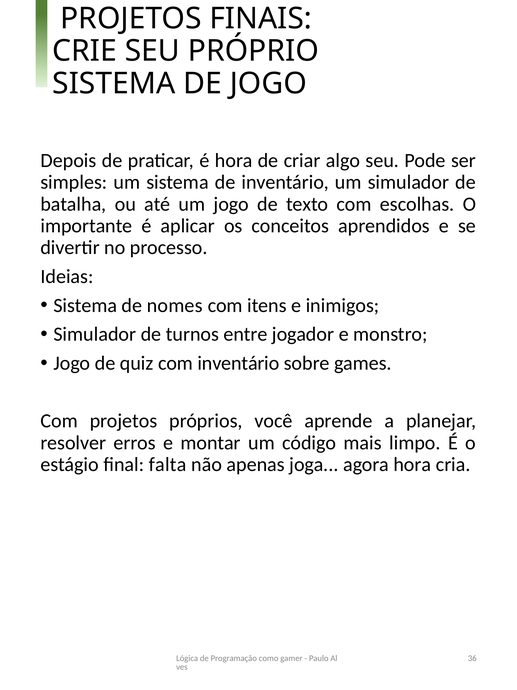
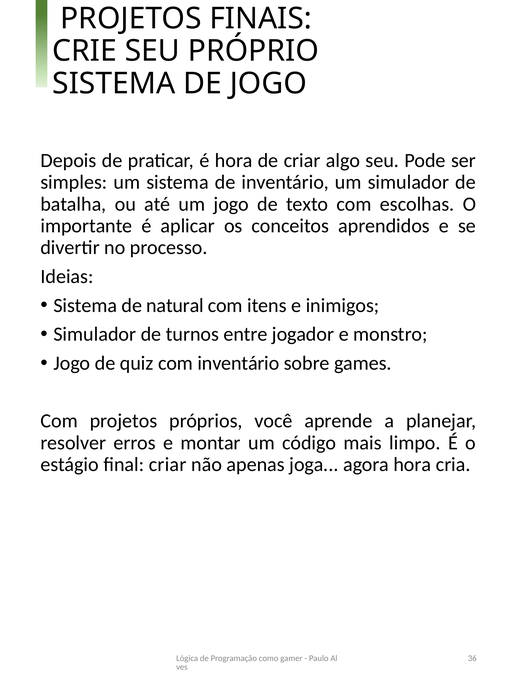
nomes: nomes -> natural (175, 305)
final falta: falta -> criar (168, 464)
